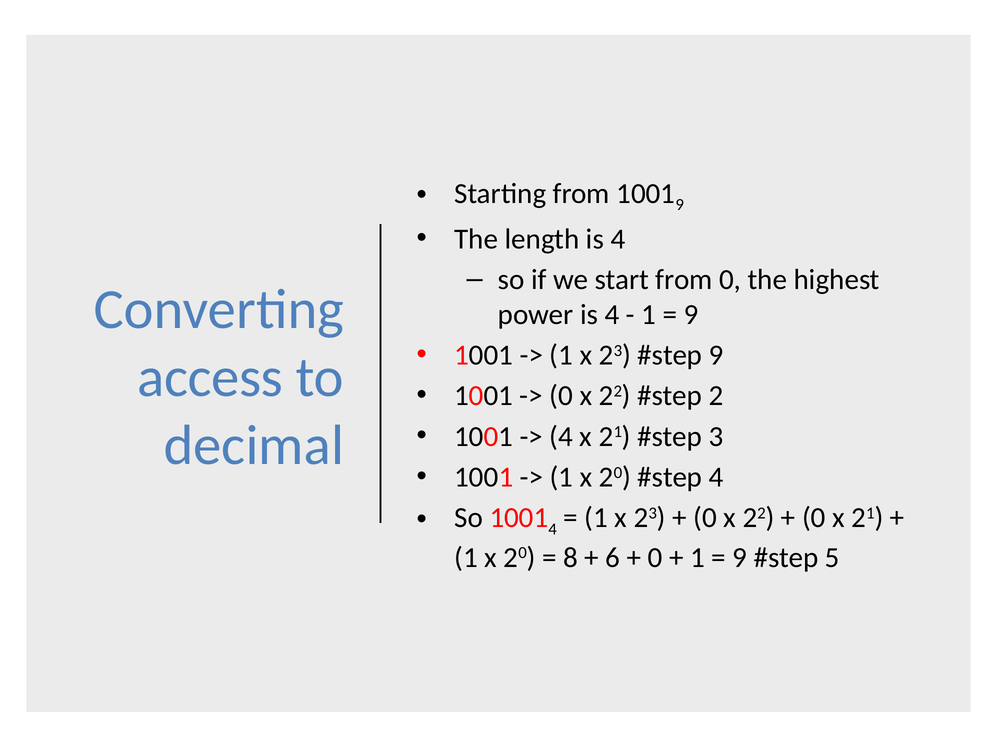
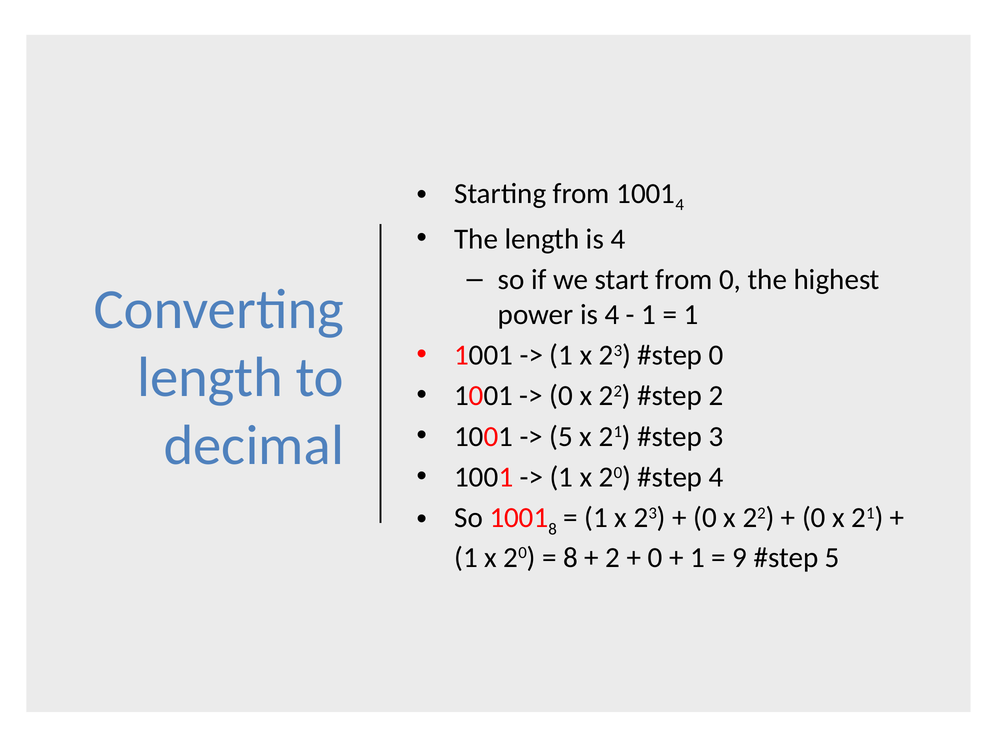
1001 9: 9 -> 4 (680, 205)
9: 9 -> 1 (691, 315)
9: 9 -> 0 (716, 356)
access: access -> length (210, 378)
4: 4 -> 5 (561, 437)
1001 4: 4 -> 8 (553, 530)
6: 6 -> 2 (613, 558)
